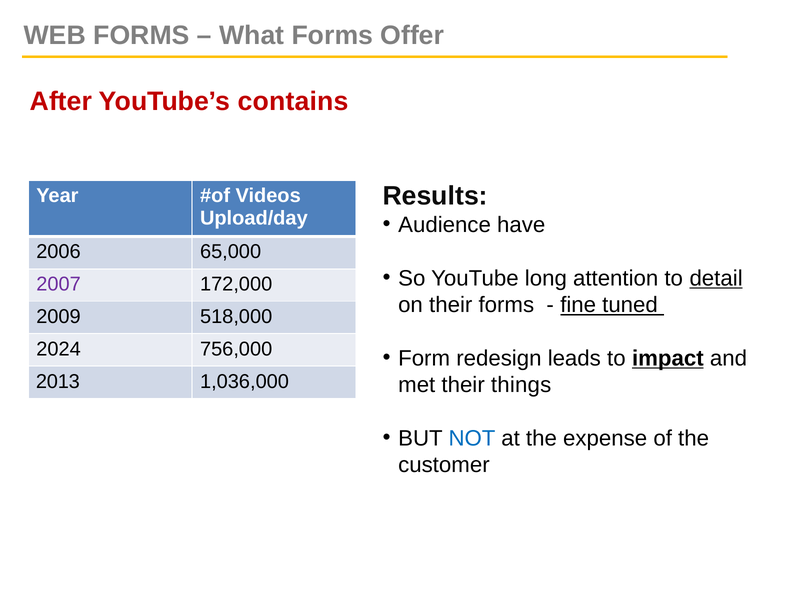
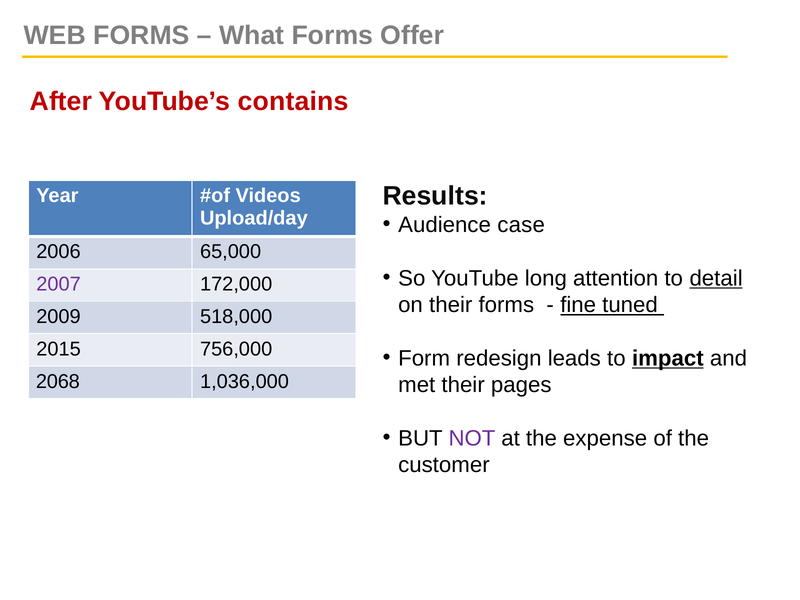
have: have -> case (521, 225)
2024: 2024 -> 2015 (59, 349)
2013: 2013 -> 2068 (58, 382)
things: things -> pages (521, 385)
NOT colour: blue -> purple (472, 438)
